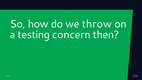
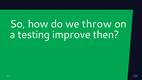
concern: concern -> improve (71, 35)
